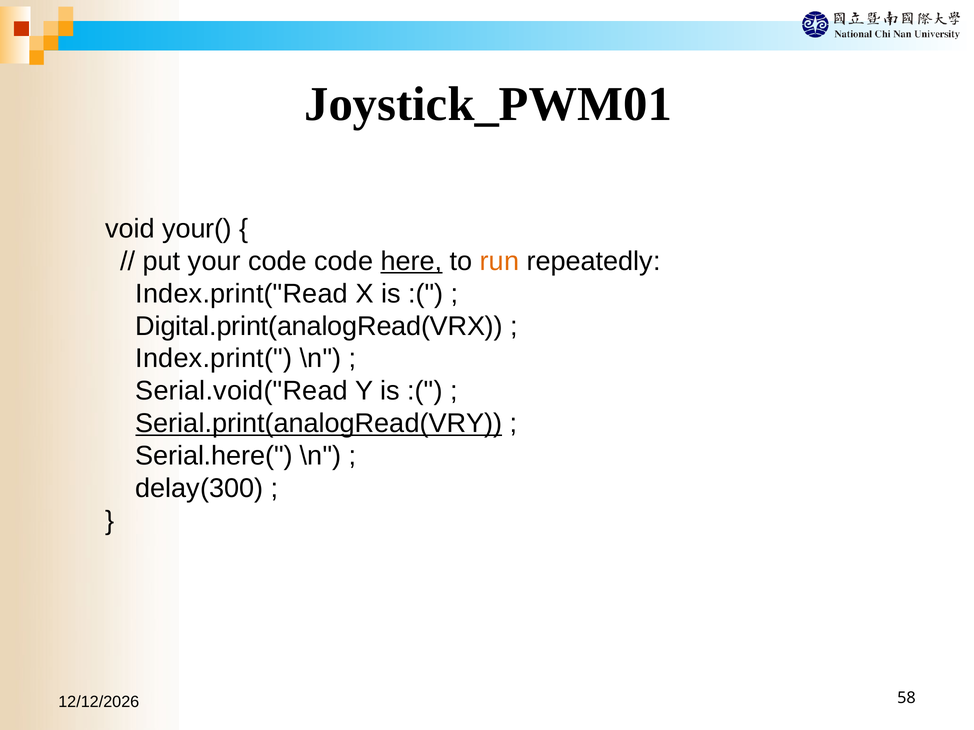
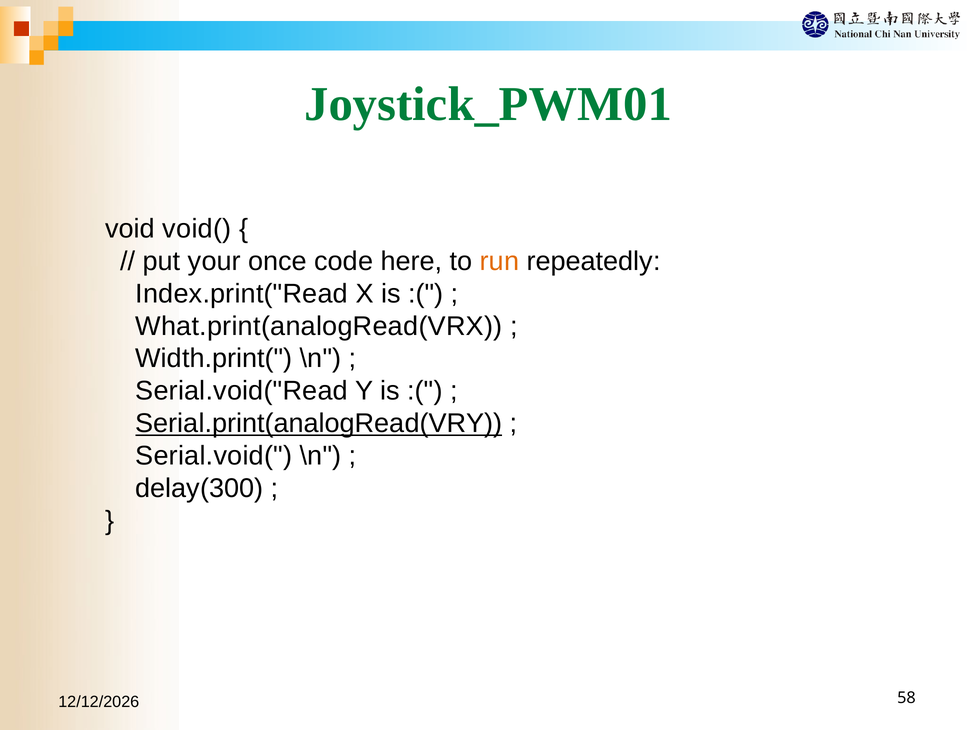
Joystick_PWM01 colour: black -> green (488, 104)
your(: your( -> void( (197, 229)
your code: code -> once (278, 261)
here underline: present -> none (411, 261)
Digital.print(analogRead(VRX: Digital.print(analogRead(VRX -> What.print(analogRead(VRX (319, 326)
Index.print(: Index.print( -> Width.print( (214, 359)
Serial.here(: Serial.here( -> Serial.void( (214, 456)
